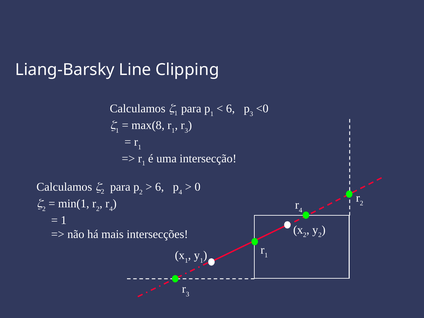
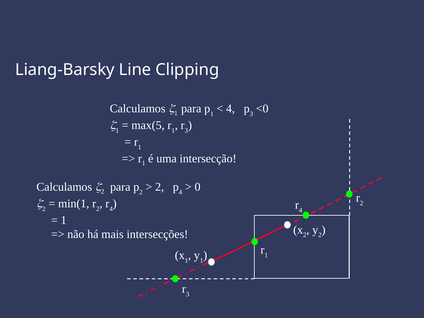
6: 6 -> 4 (231, 109)
max(8: max(8 -> max(5 (148, 125)
6: 6 -> 2 (160, 187)
